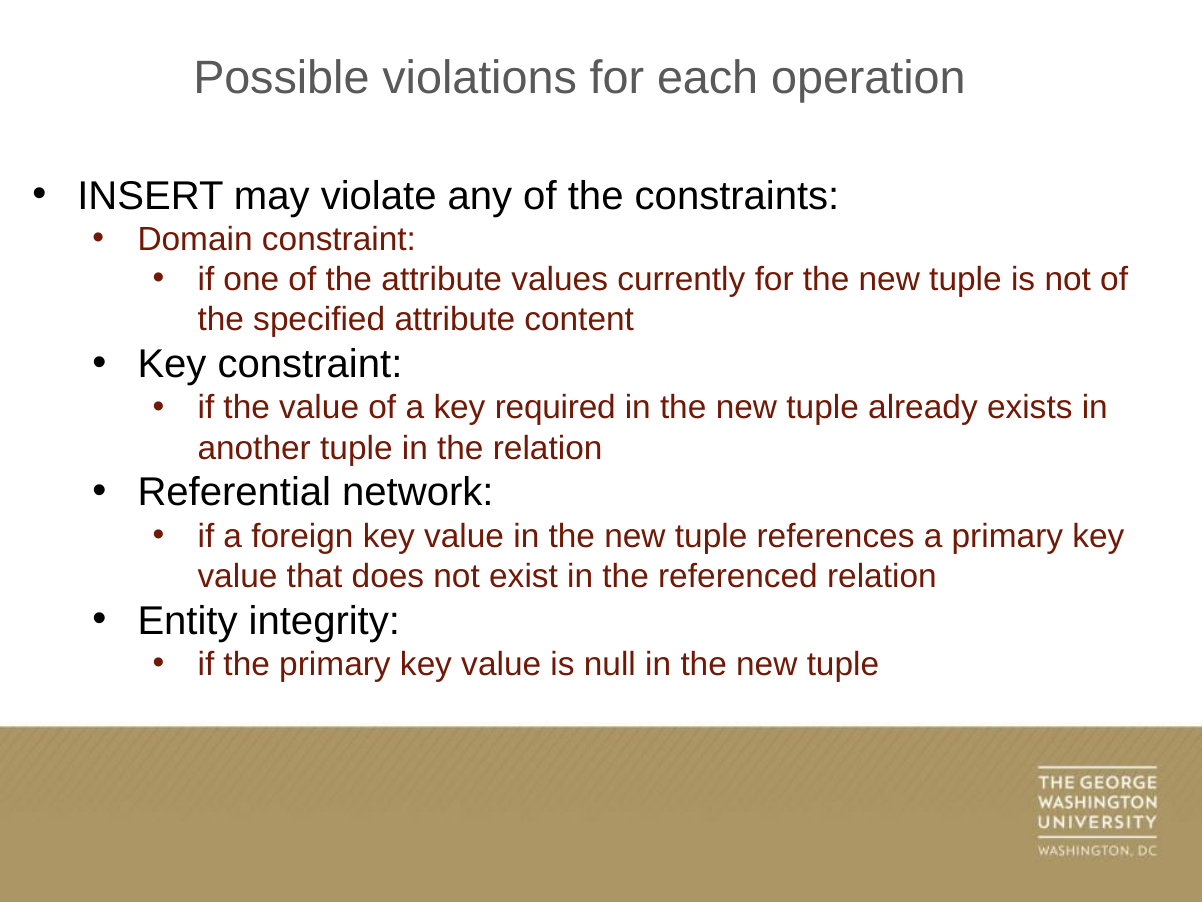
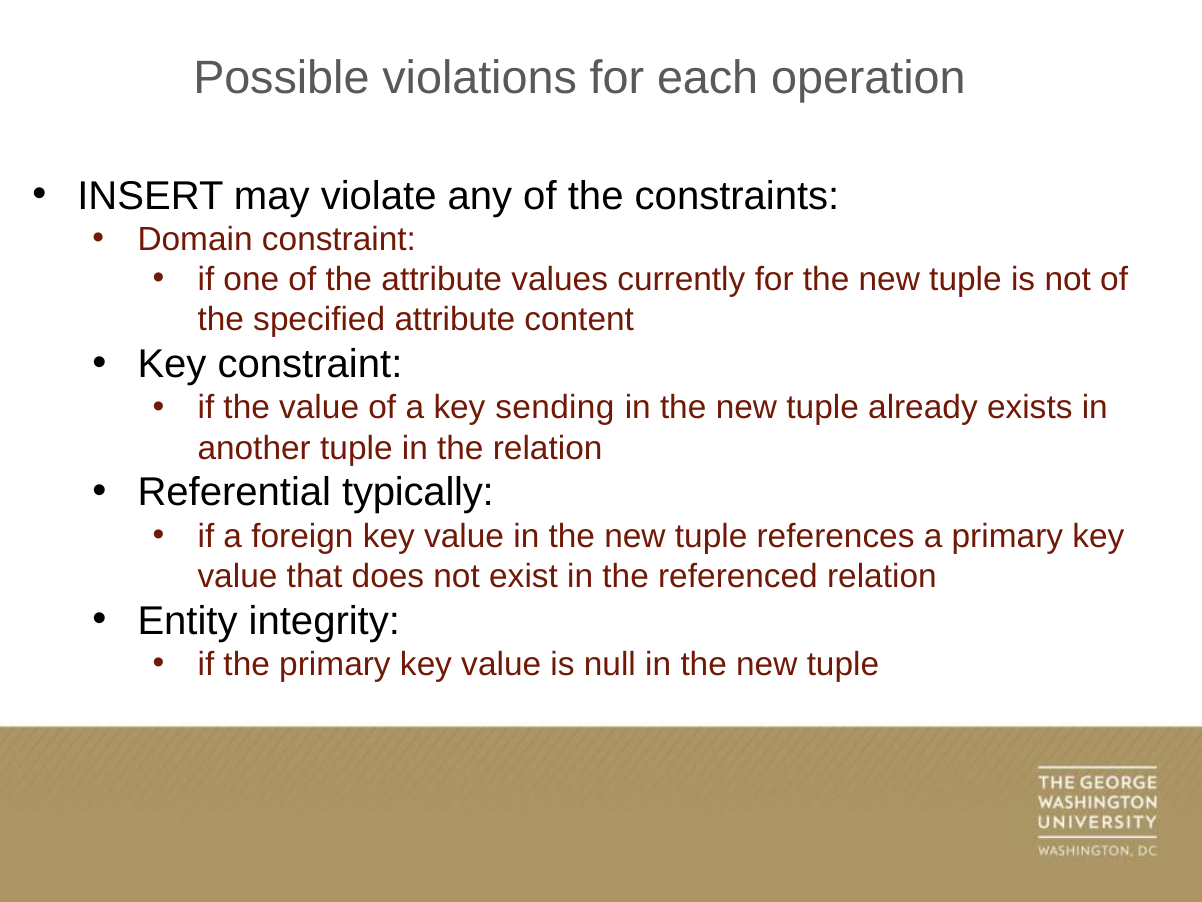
required: required -> sending (555, 408)
network: network -> typically (418, 492)
